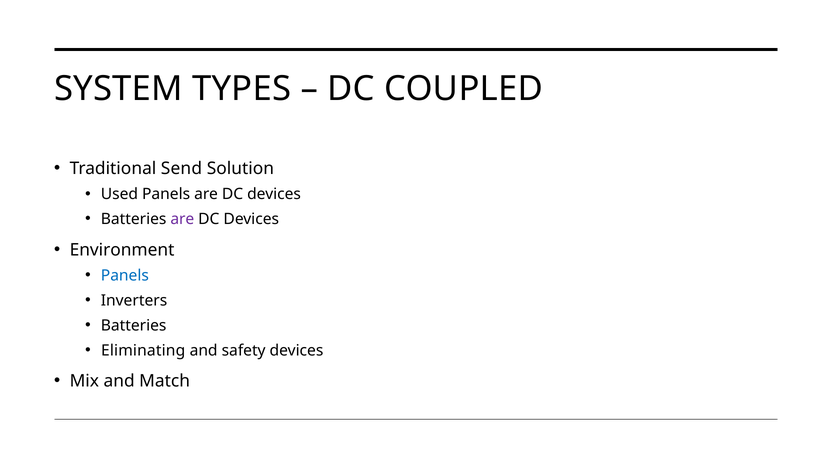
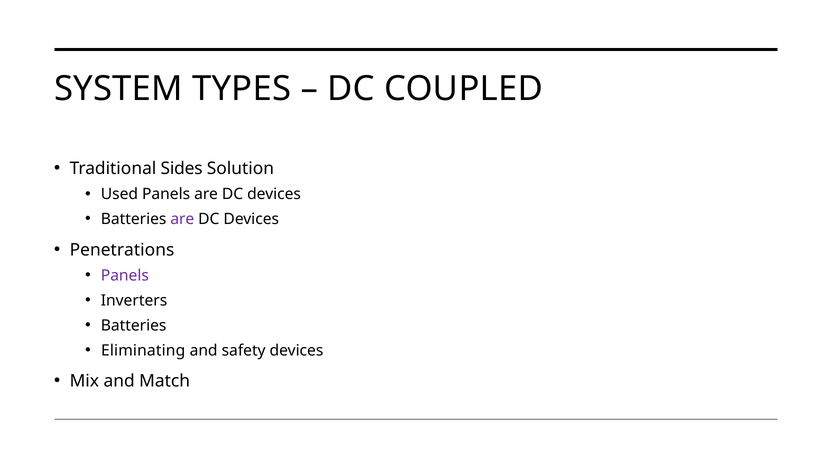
Send: Send -> Sides (182, 168)
Environment: Environment -> Penetrations (122, 250)
Panels colour: blue -> purple (125, 276)
